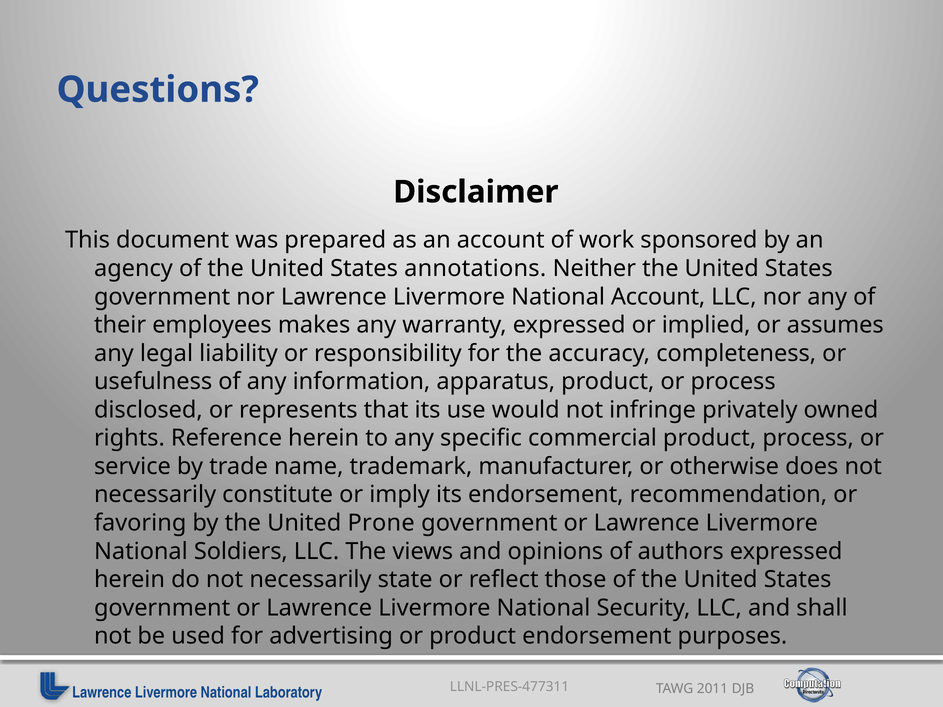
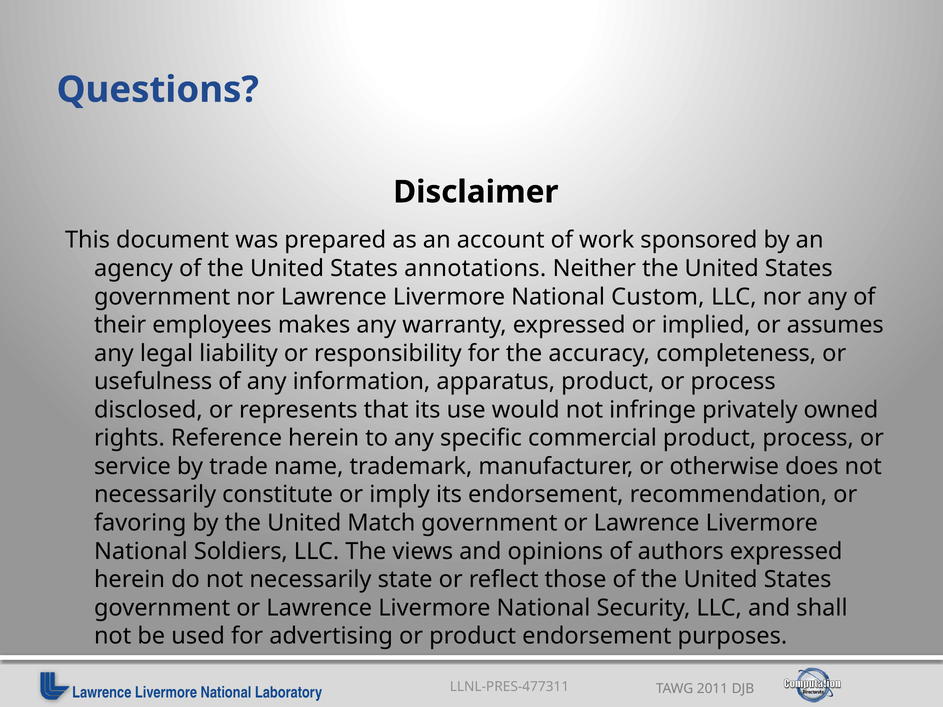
National Account: Account -> Custom (658, 297)
Prone: Prone -> Match (381, 523)
